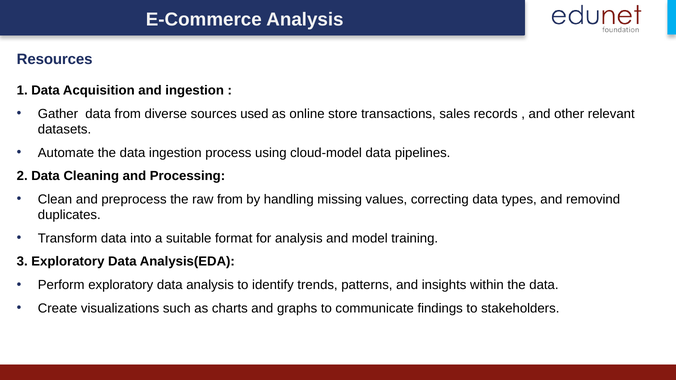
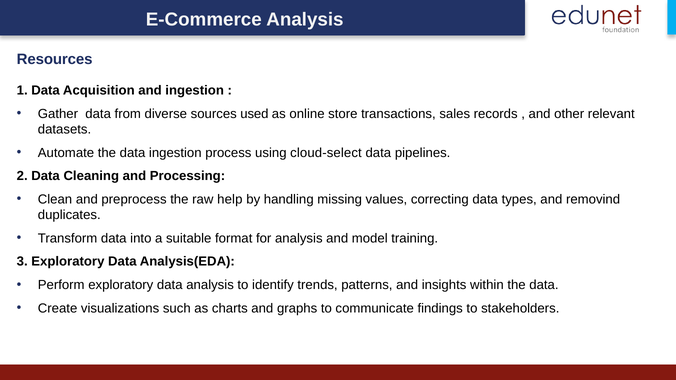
cloud-model: cloud-model -> cloud-select (326, 153)
raw from: from -> help (230, 199)
